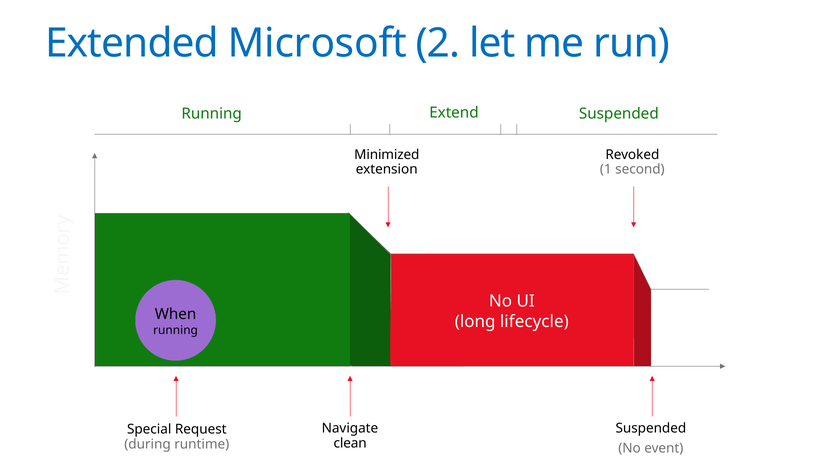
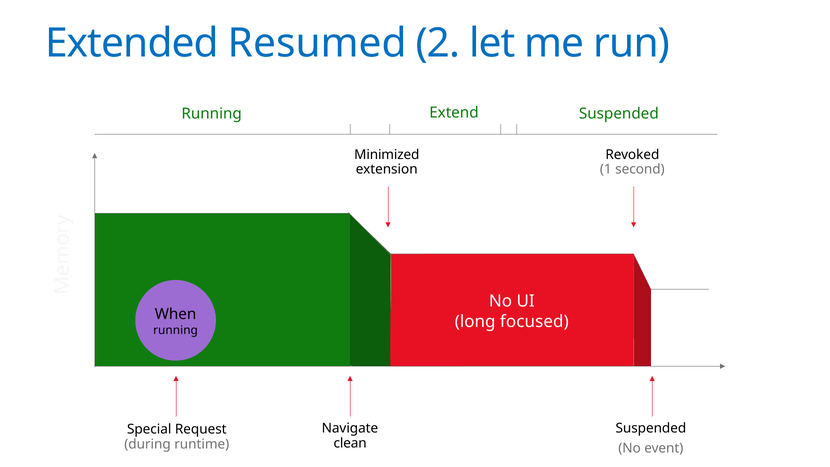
Microsoft: Microsoft -> Resumed (317, 43)
lifecycle: lifecycle -> focused (534, 321)
